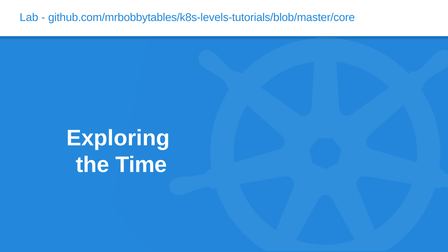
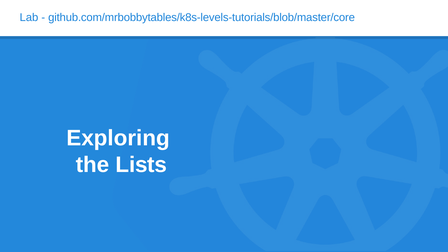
Time: Time -> Lists (141, 165)
